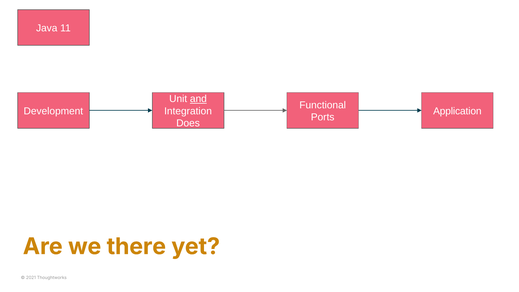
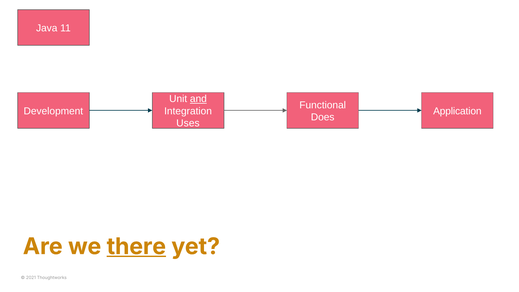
Ports: Ports -> Does (323, 117)
Does: Does -> Uses (188, 123)
there underline: none -> present (136, 246)
